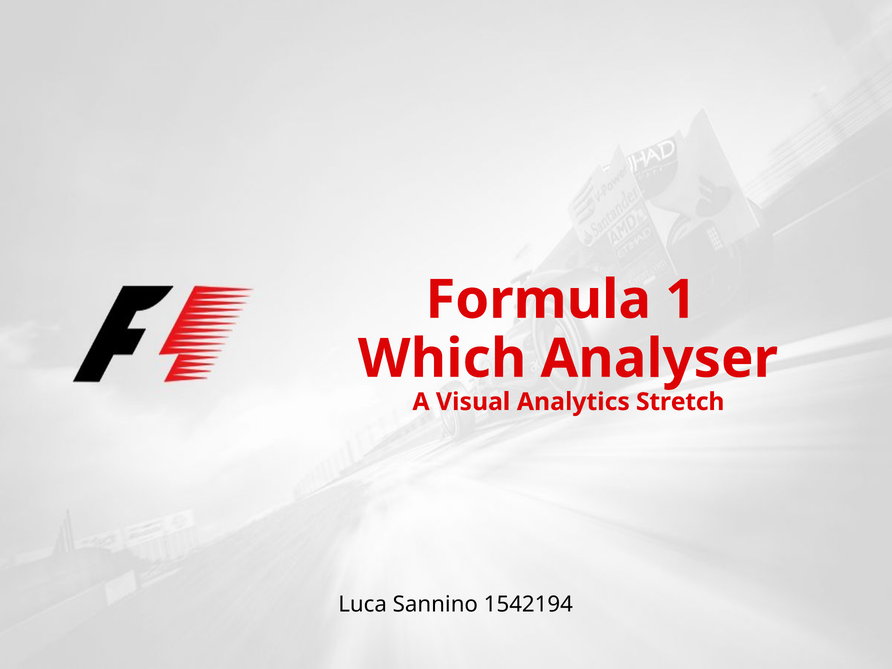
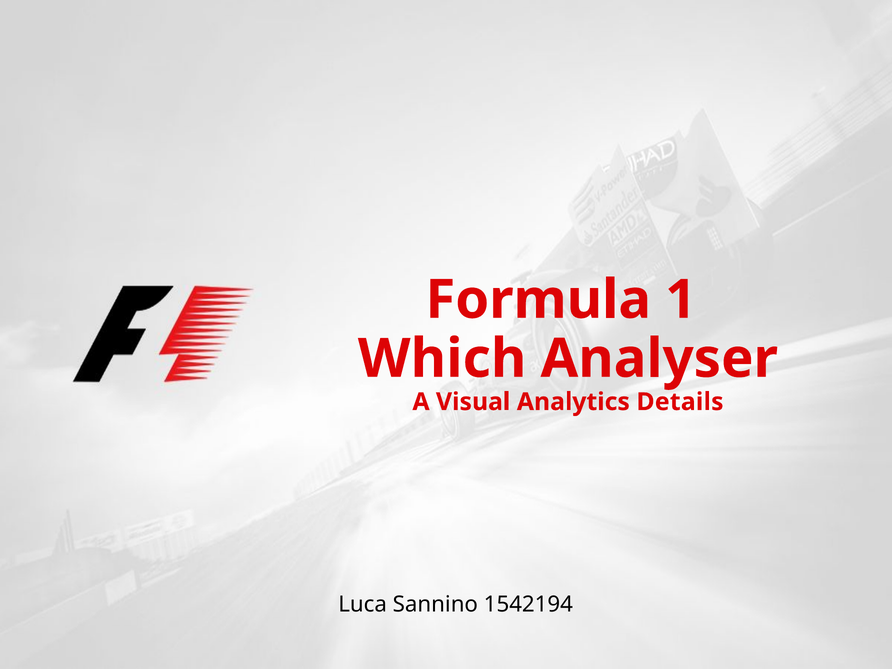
Stretch: Stretch -> Details (680, 402)
